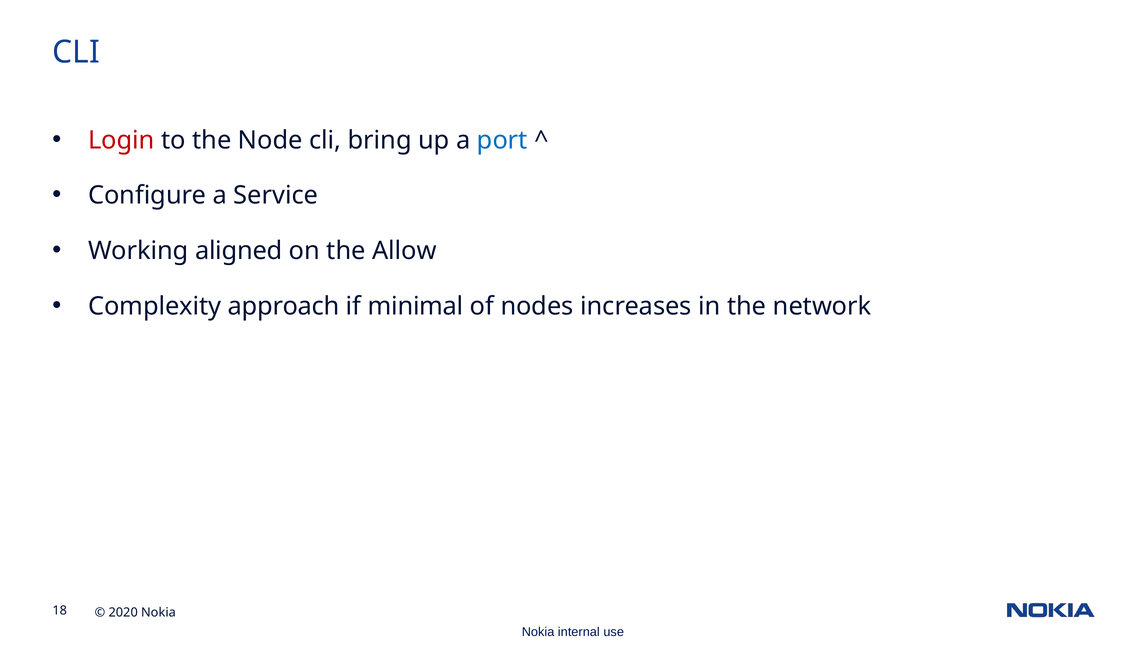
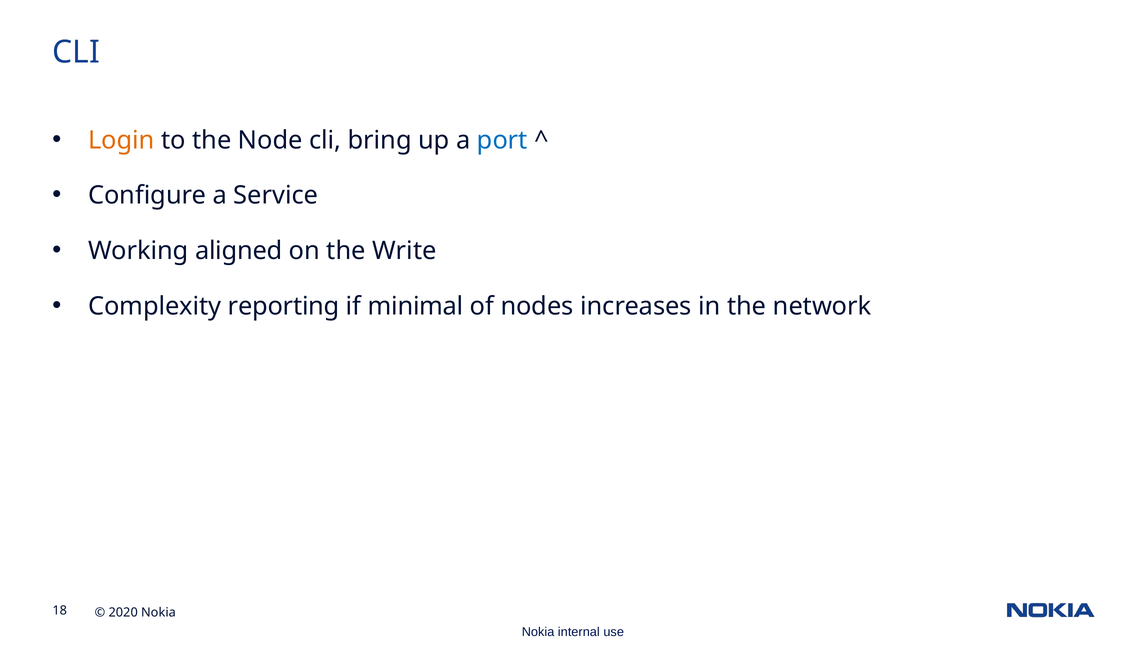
Login colour: red -> orange (121, 140)
Allow: Allow -> Write (404, 251)
approach: approach -> reporting (284, 306)
